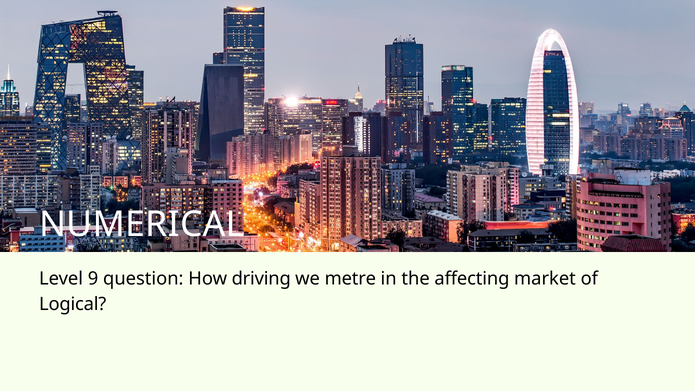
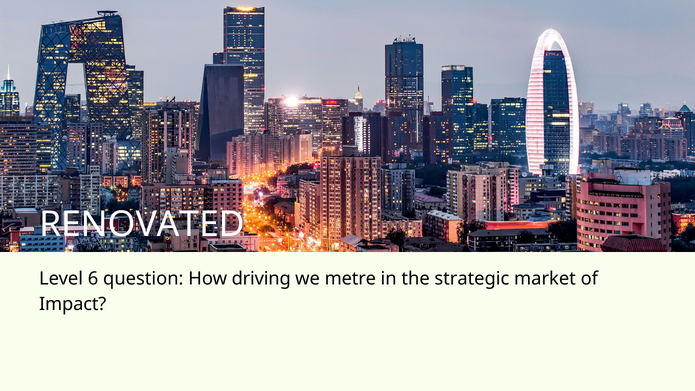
NUMERICAL: NUMERICAL -> RENOVATED (142, 225)
9: 9 -> 6 (93, 278)
affecting: affecting -> strategic (472, 278)
Logical: Logical -> Impact (73, 304)
